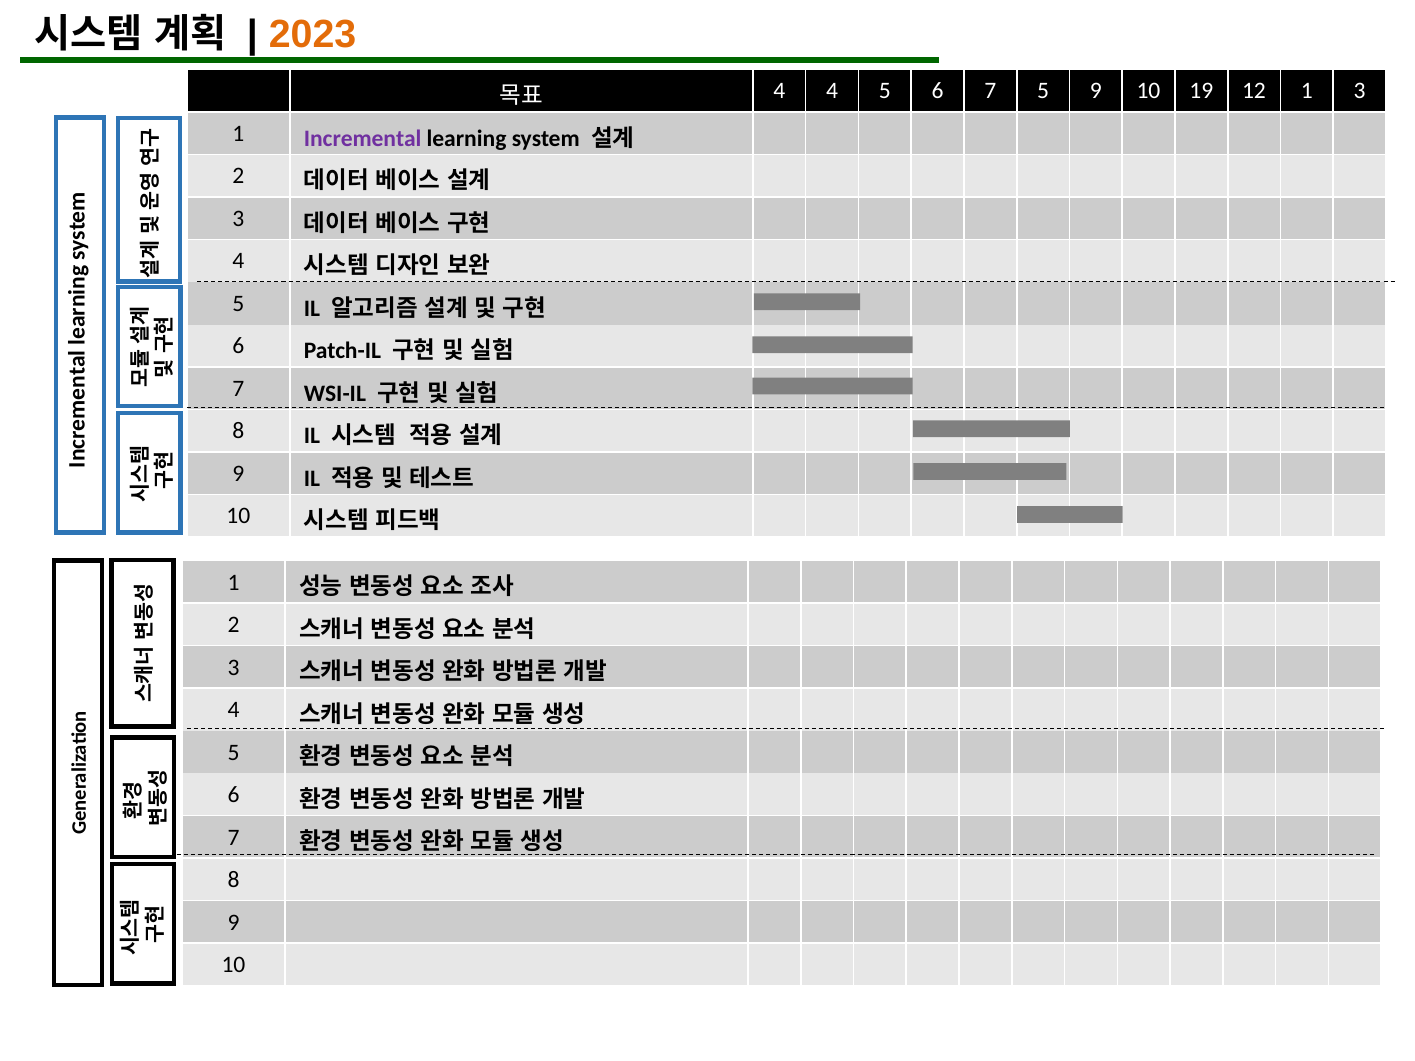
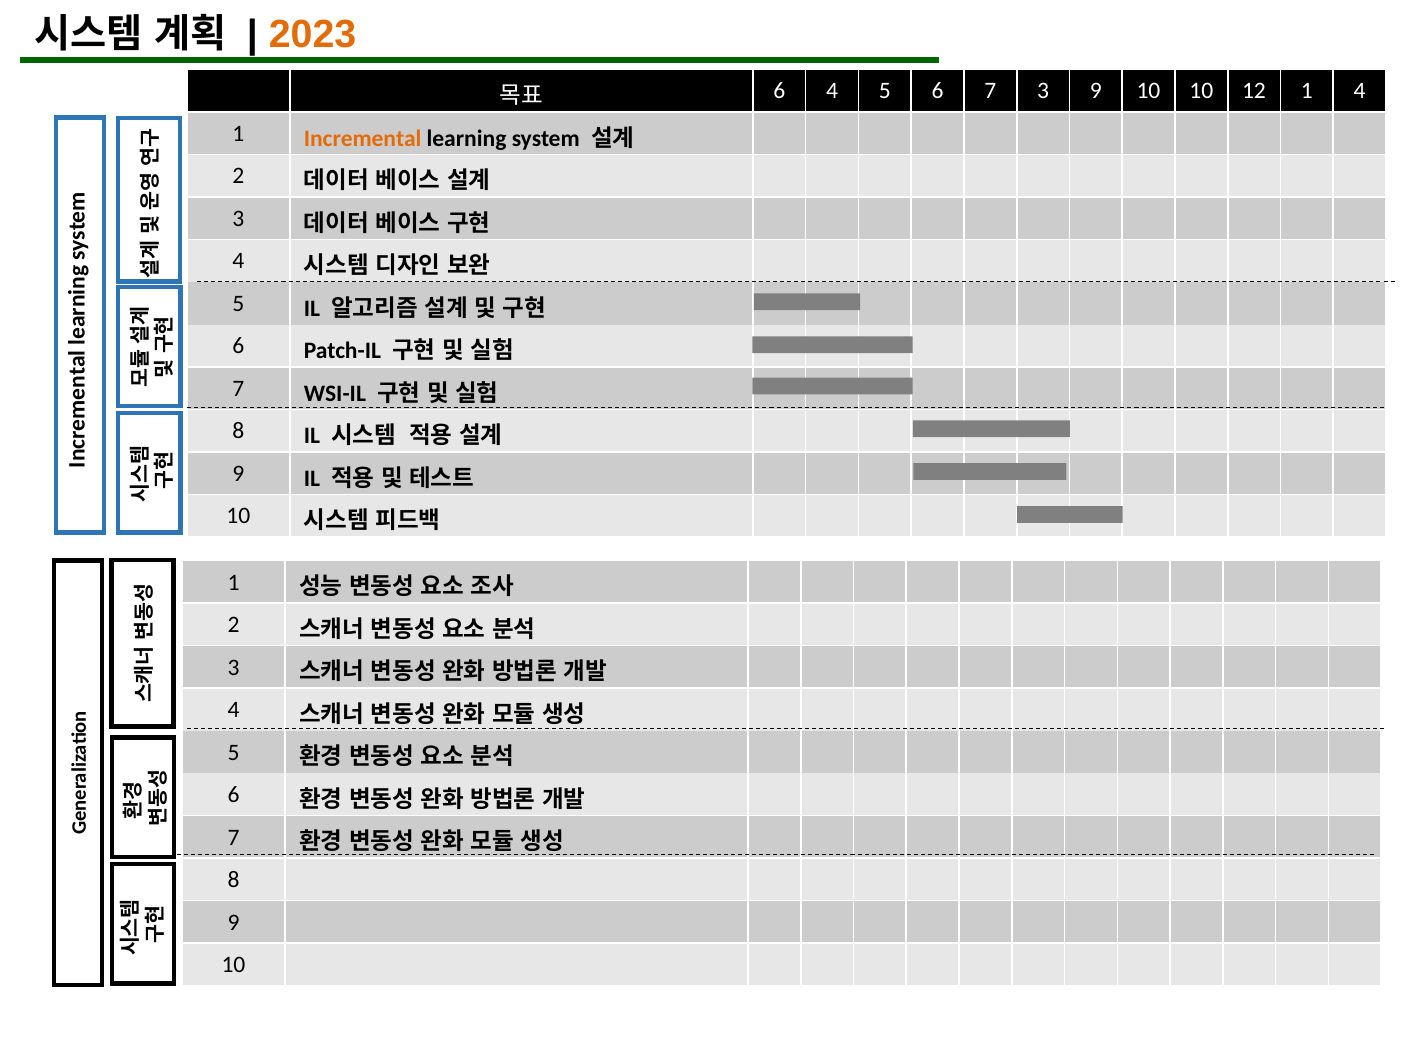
4: 4 -> 6 (779, 91)
7 5: 5 -> 3 (1043, 91)
10 19: 19 -> 10 (1201, 91)
1 3: 3 -> 4 (1360, 91)
Incremental colour: purple -> orange (363, 139)
